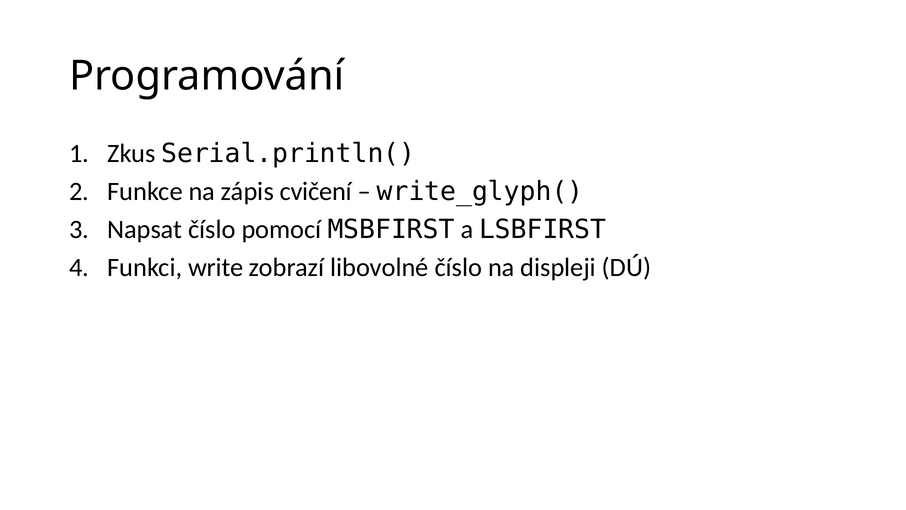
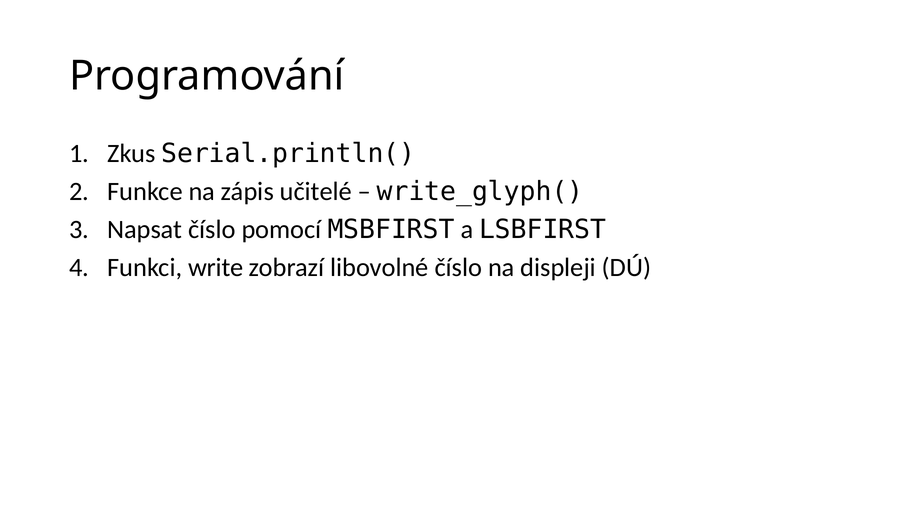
cvičení: cvičení -> učitelé (316, 191)
